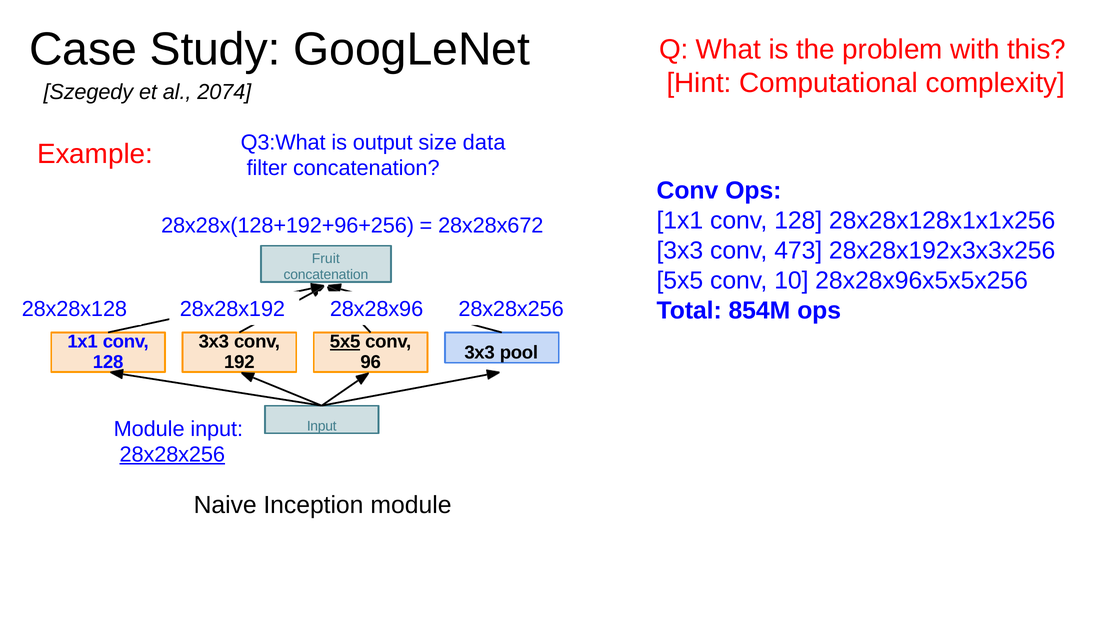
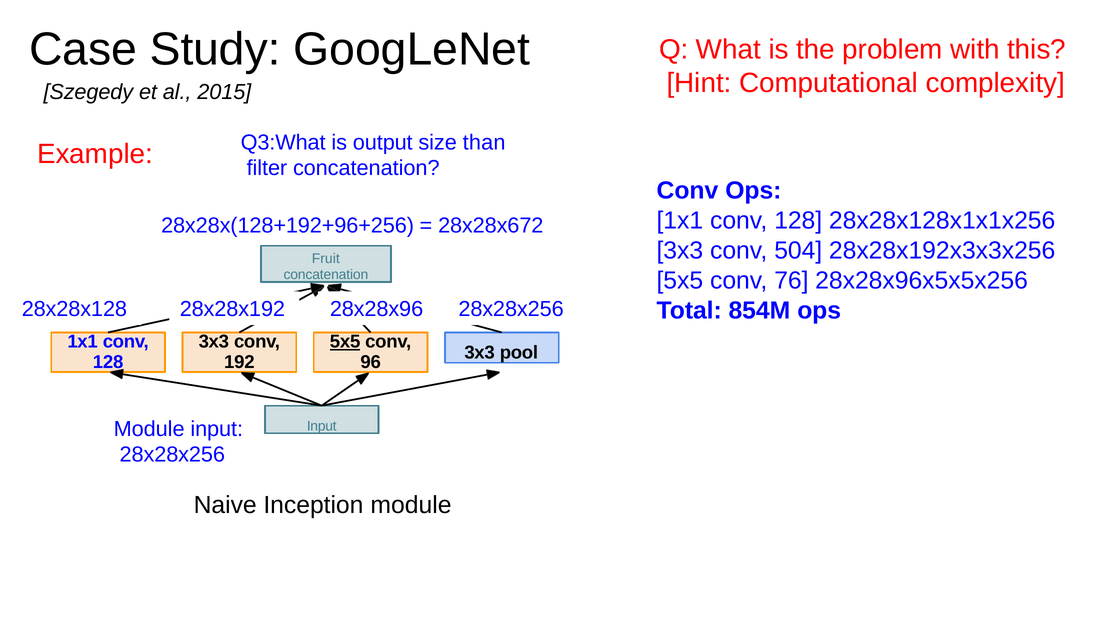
2074: 2074 -> 2015 (224, 92)
data: data -> than (484, 142)
473: 473 -> 504 (798, 251)
10: 10 -> 76 (791, 281)
28x28x256 underline: present -> none (172, 455)
